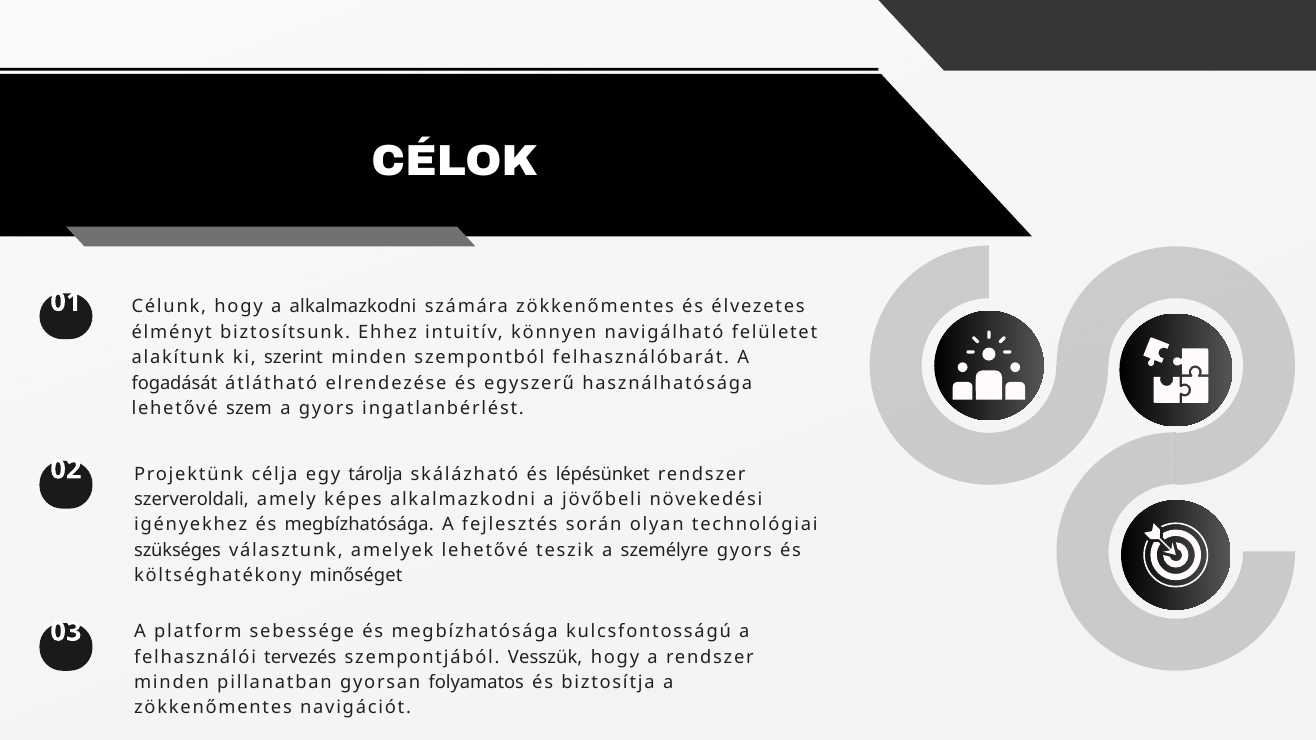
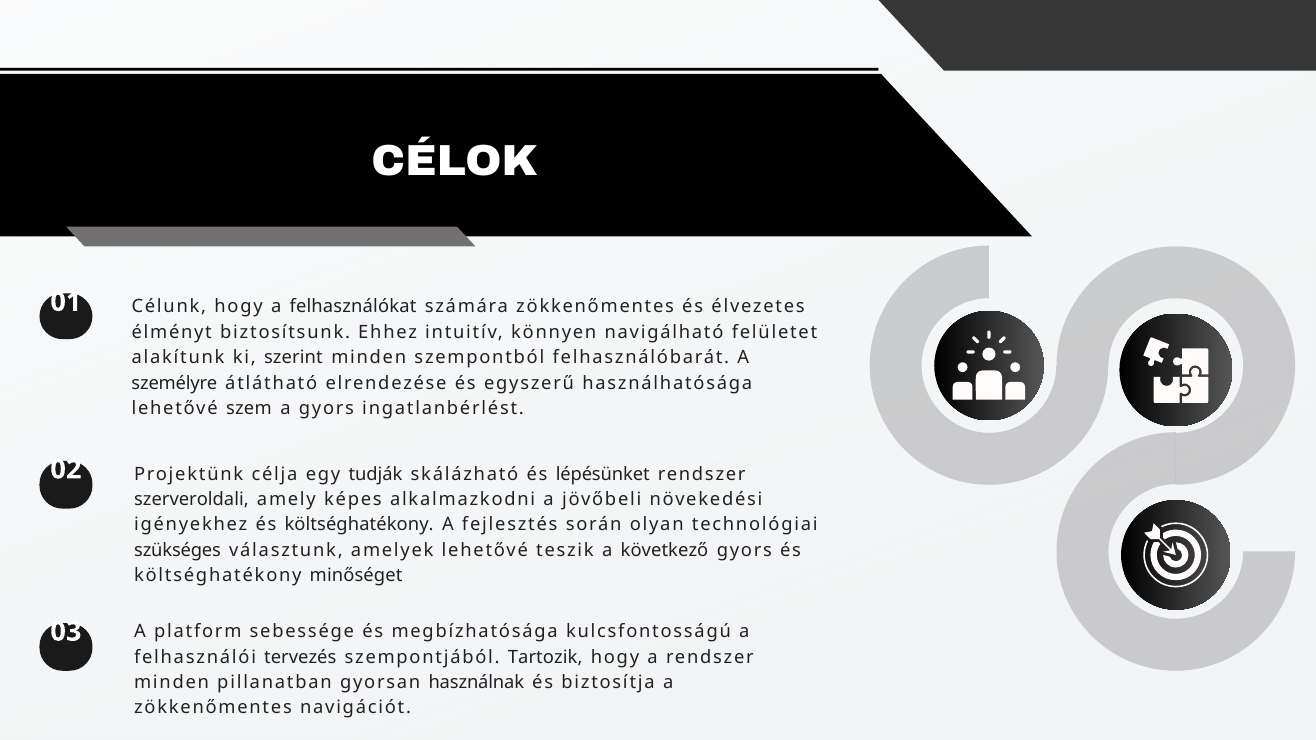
a alkalmazkodni: alkalmazkodni -> felhasználókat (353, 307)
fogadását: fogadását -> személyre (174, 383)
tárolja: tárolja -> tudják (375, 474)
igényekhez és megbízhatósága: megbízhatósága -> költséghatékony (359, 525)
személyre: személyre -> következő (665, 550)
Vesszük: Vesszük -> Tartozik (545, 657)
folyamatos: folyamatos -> használnak (476, 683)
